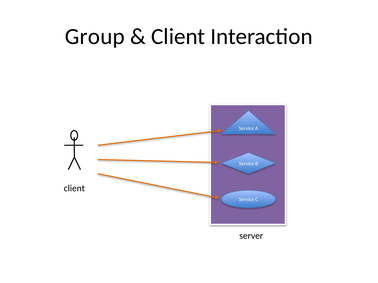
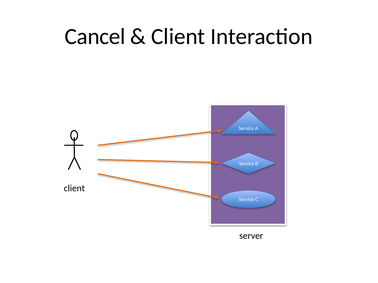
Group: Group -> Cancel (95, 37)
